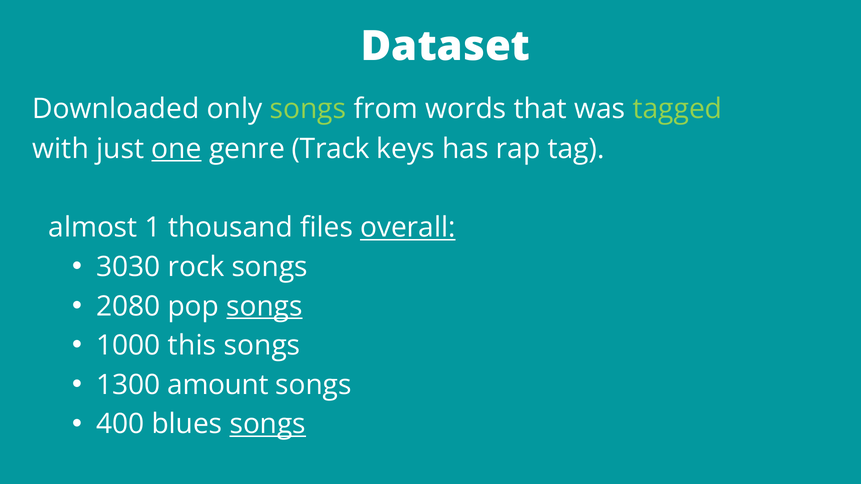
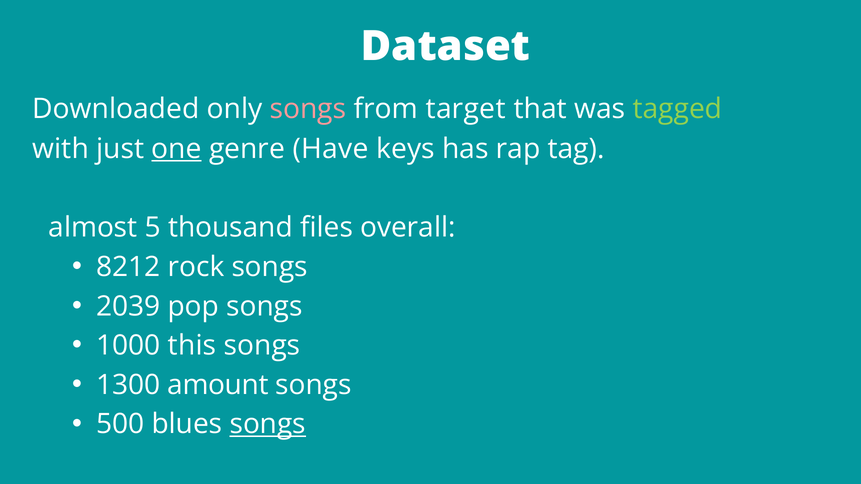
songs colour: light green -> pink (308, 109)
words: words -> target (466, 109)
Track: Track -> Have (330, 149)
1: 1 -> 5 (153, 228)
overall underline: present -> none (408, 228)
3030: 3030 -> 8212 (128, 267)
2080: 2080 -> 2039 (128, 306)
songs underline: present -> none (264, 306)
400: 400 -> 500 (120, 424)
